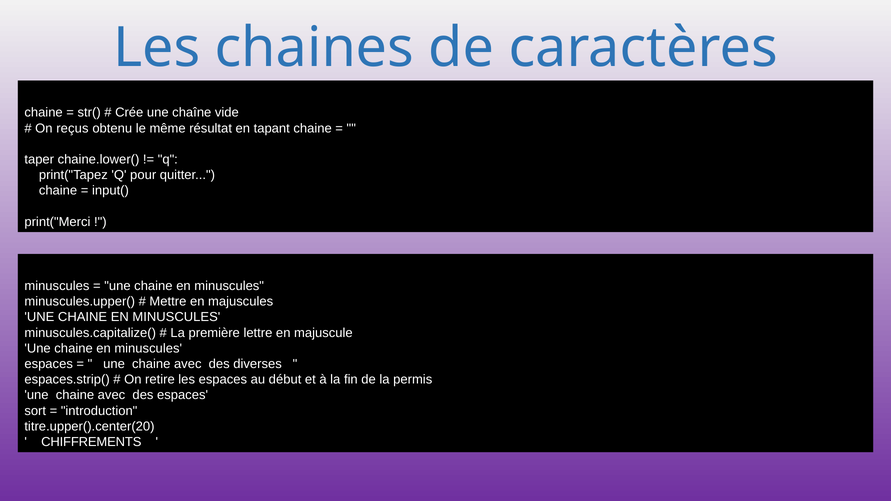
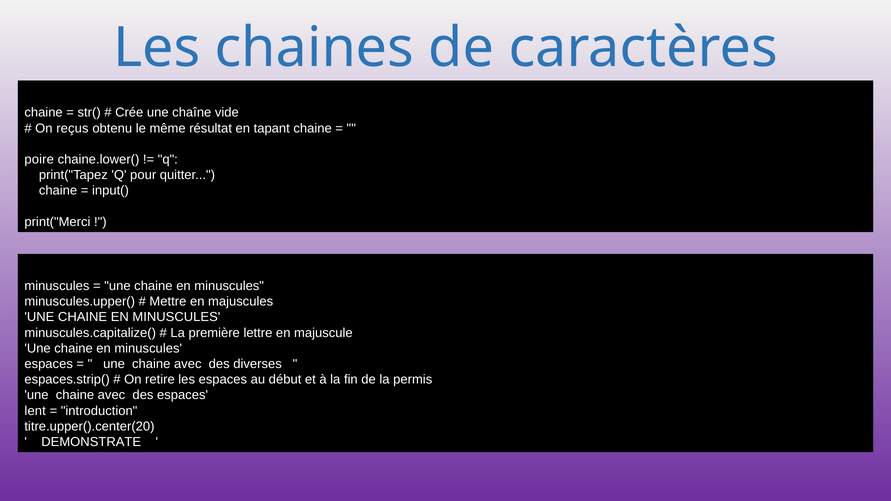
taper: taper -> poire (39, 159)
sort: sort -> lent (35, 411)
CHIFFREMENTS: CHIFFREMENTS -> DEMONSTRATE (91, 442)
